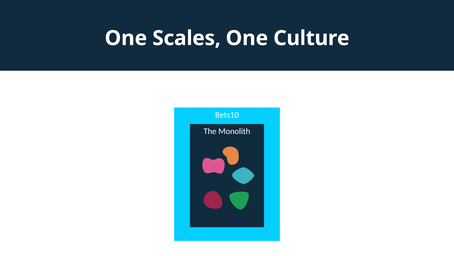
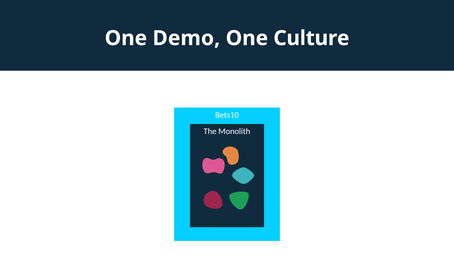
Scales: Scales -> Demo (186, 38)
